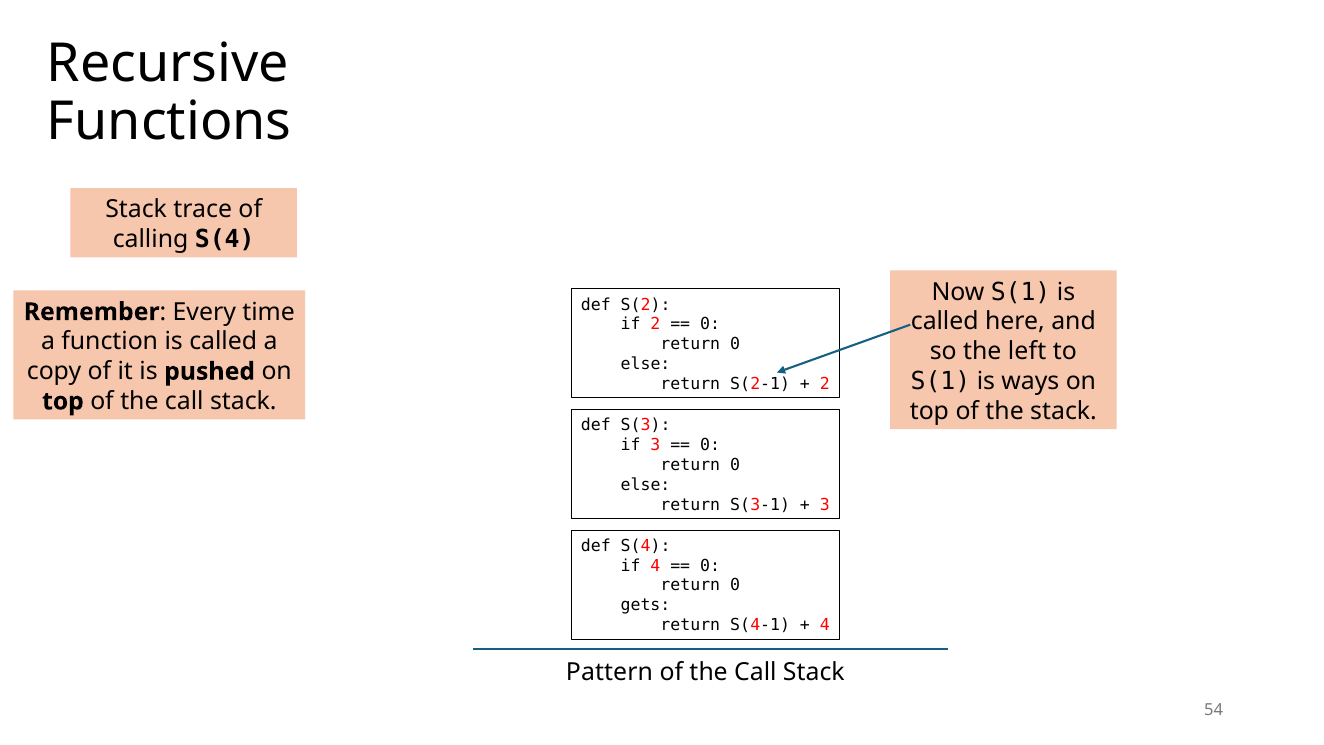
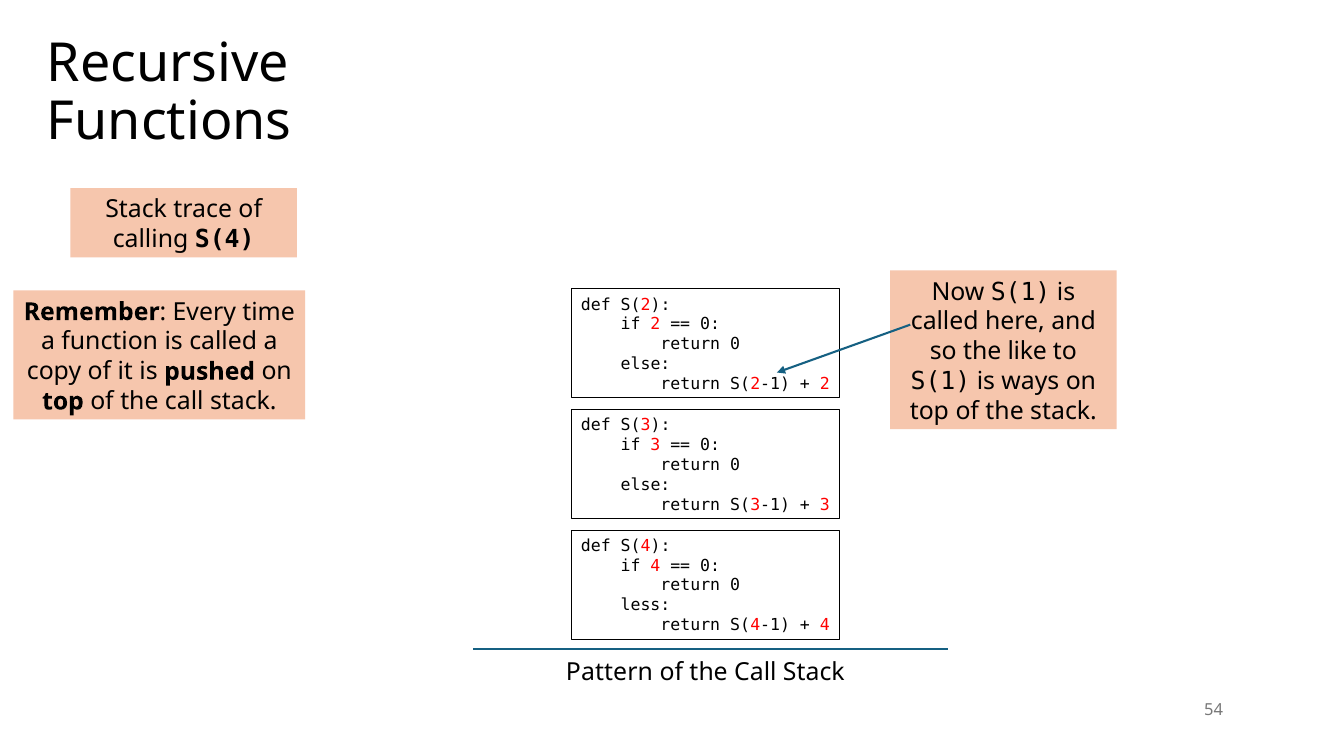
left: left -> like (1027, 351)
gets: gets -> less (646, 605)
